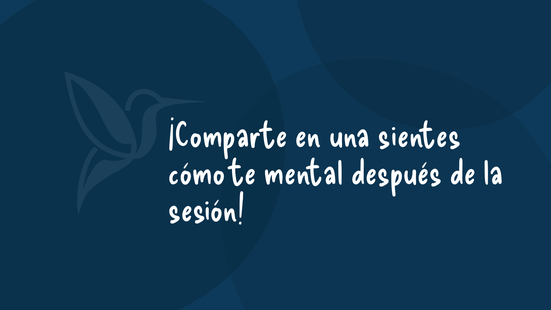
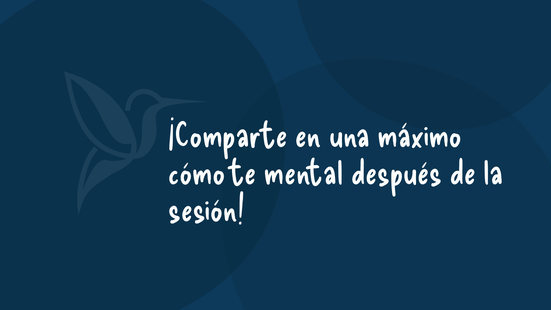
sientes: sientes -> máximo (420, 136)
